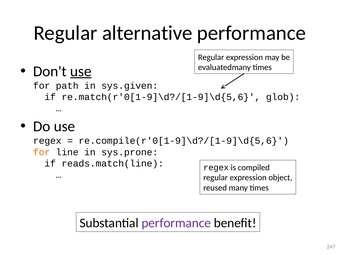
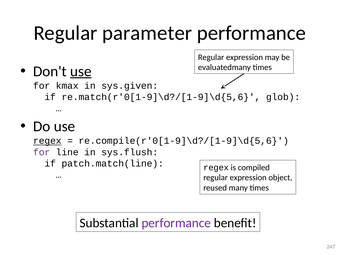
alternative: alternative -> parameter (147, 33)
path: path -> kmax (67, 86)
regex underline: none -> present (47, 141)
for colour: orange -> purple (42, 152)
sys.prone: sys.prone -> sys.flush (130, 152)
reads.match(line: reads.match(line -> patch.match(line (113, 164)
